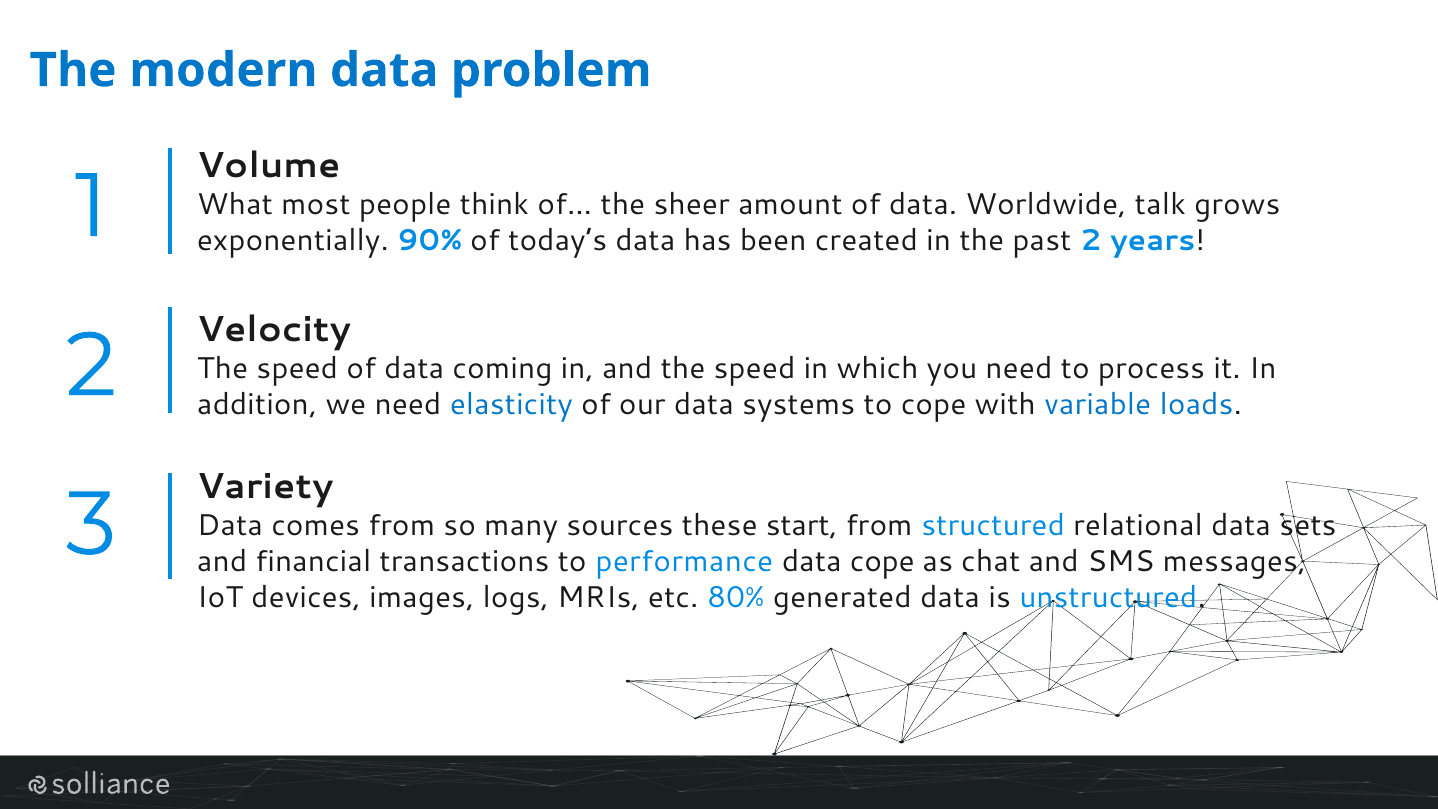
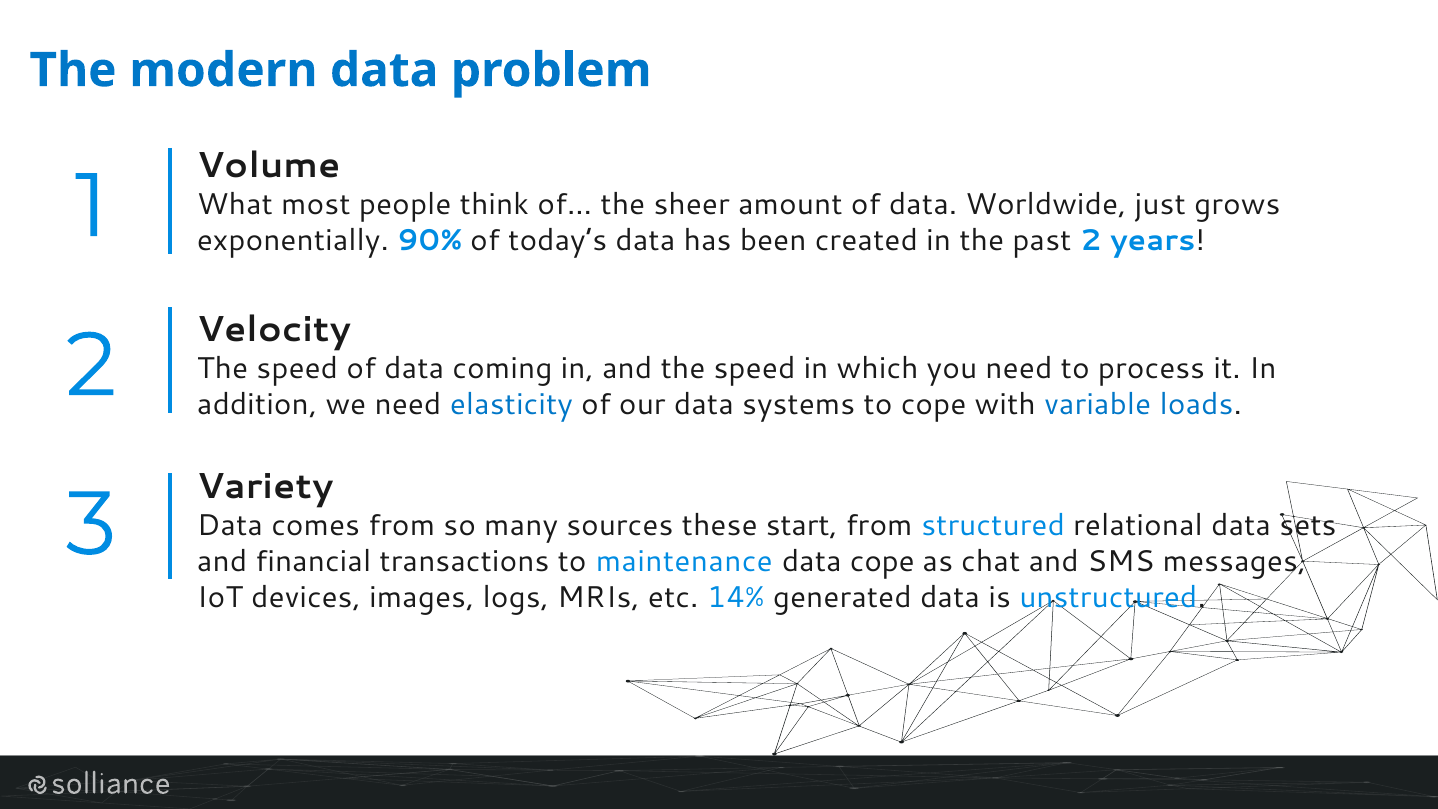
talk: talk -> just (1160, 204)
performance: performance -> maintenance (684, 561)
80%: 80% -> 14% (736, 597)
